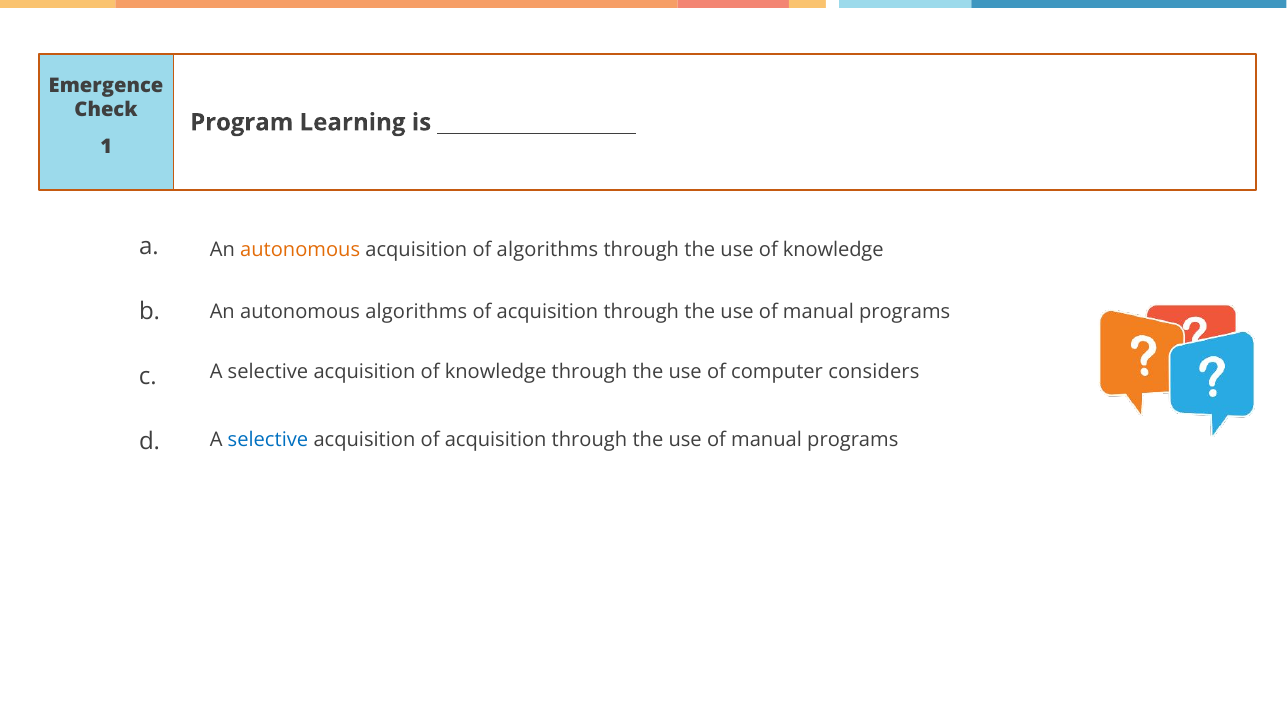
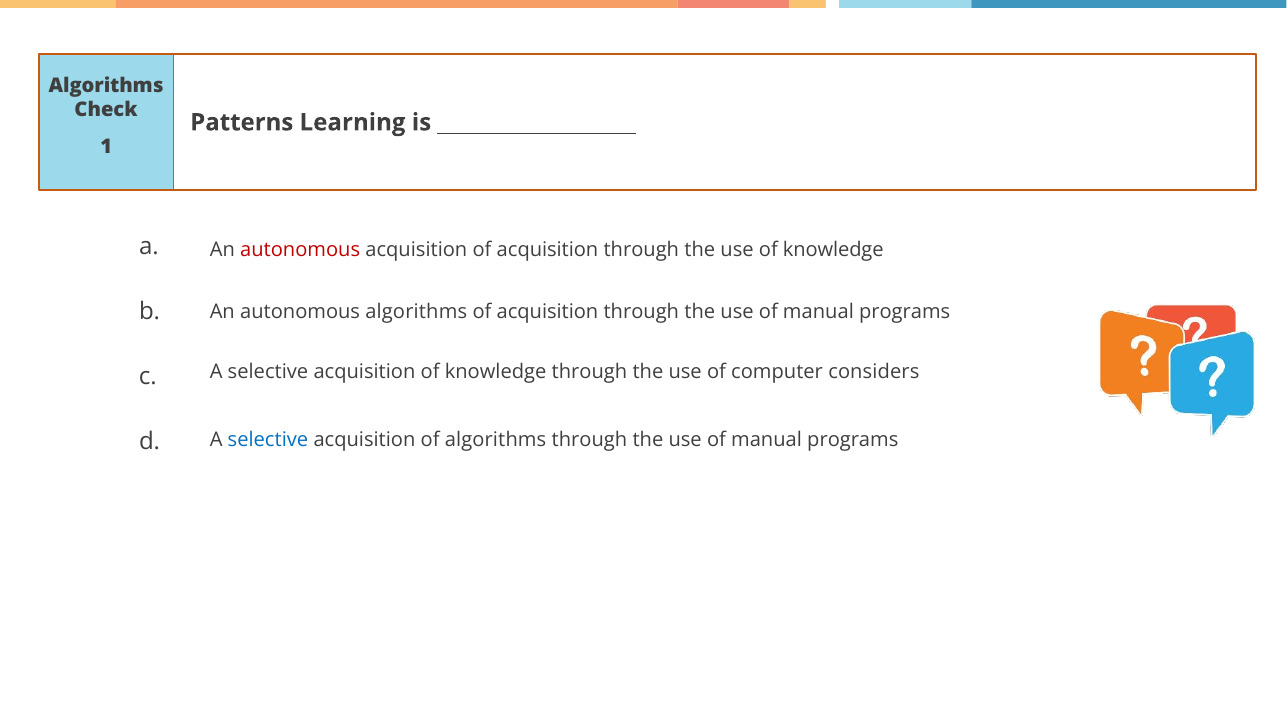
Emergence: Emergence -> Algorithms (106, 85)
Program: Program -> Patterns (242, 122)
autonomous colour: orange -> red (300, 249)
acquisition of algorithms: algorithms -> acquisition (548, 249)
acquisition of acquisition: acquisition -> algorithms (496, 440)
